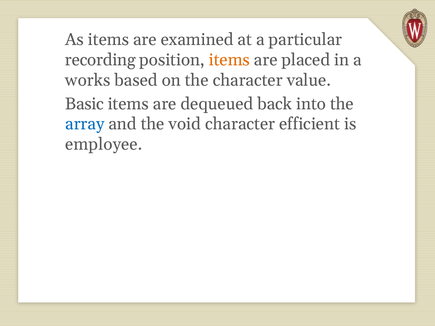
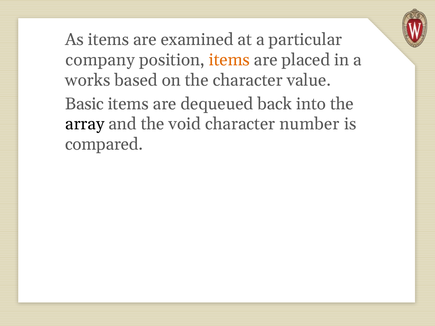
recording: recording -> company (100, 60)
array colour: blue -> black (85, 124)
efficient: efficient -> number (309, 124)
employee: employee -> compared (104, 144)
